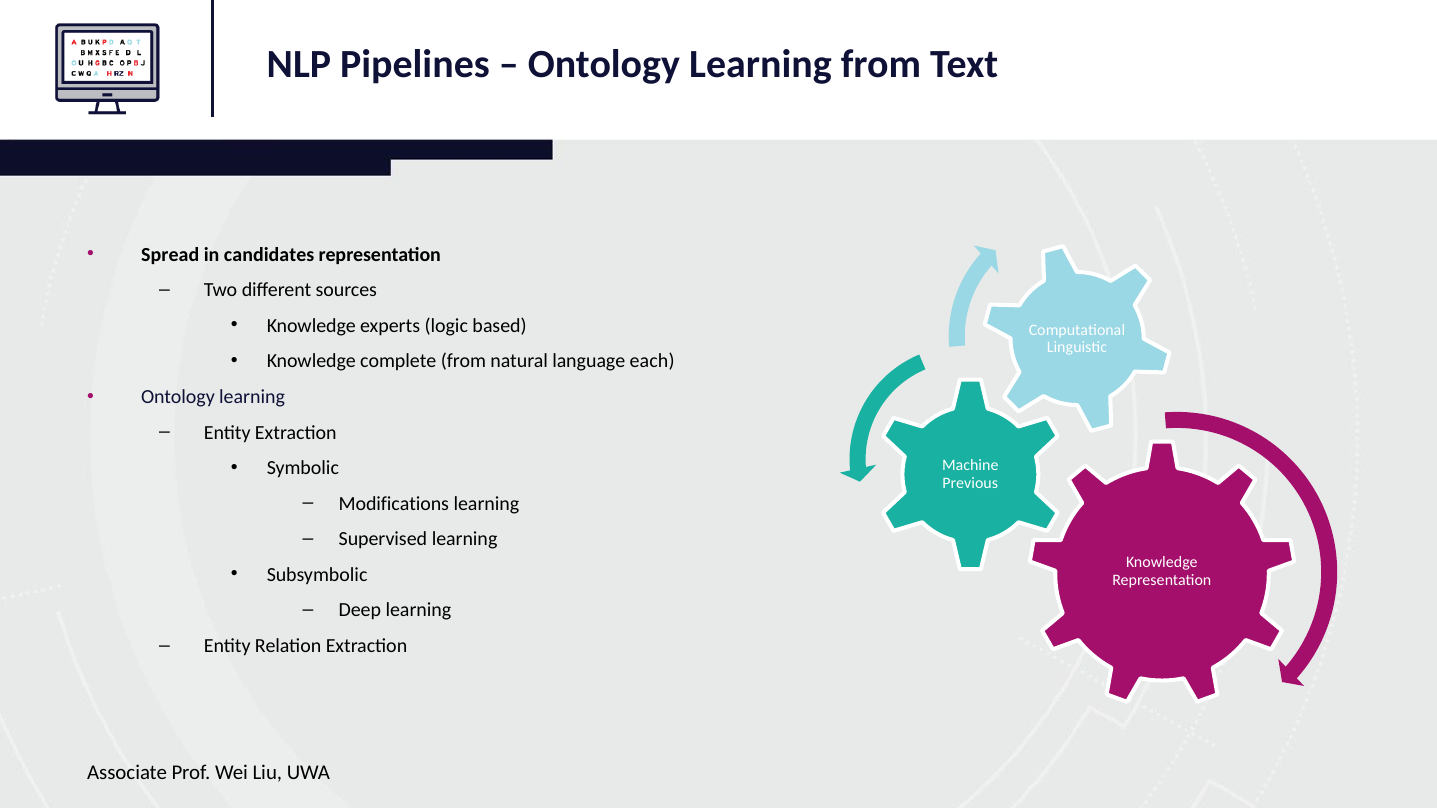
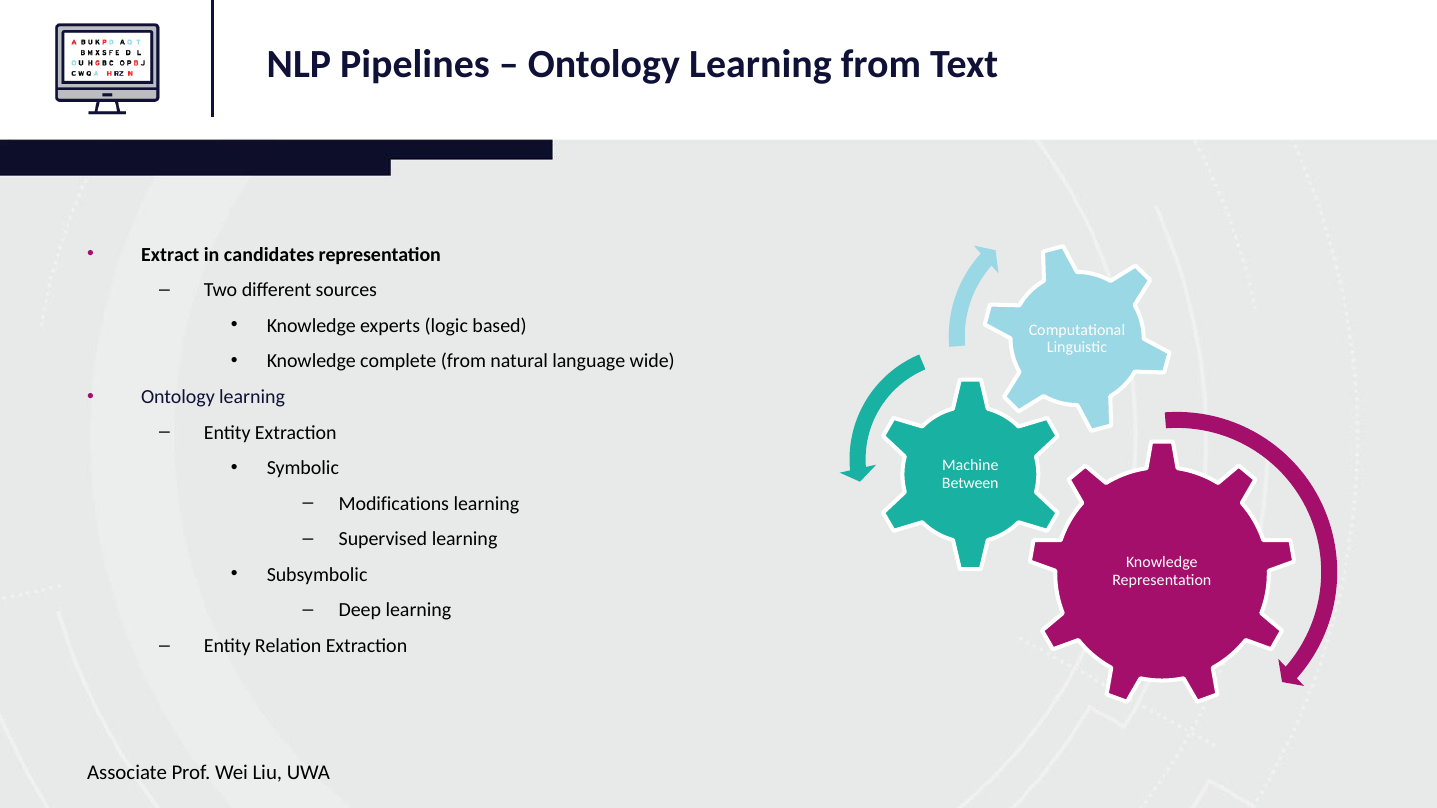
Spread: Spread -> Extract (170, 255)
each: each -> wide (652, 361)
Previous: Previous -> Between (970, 483)
